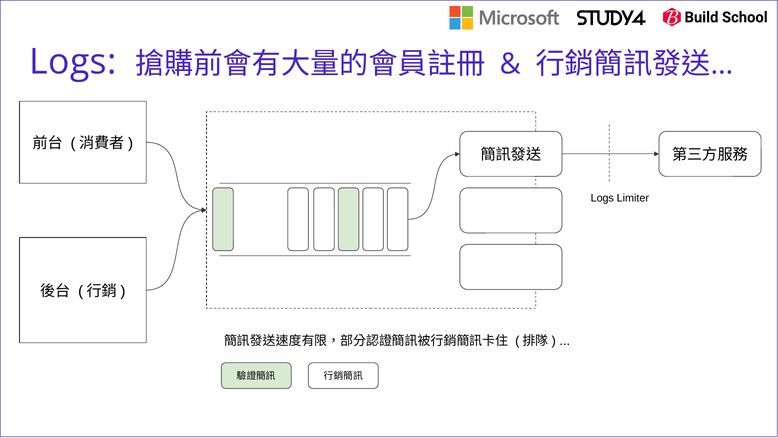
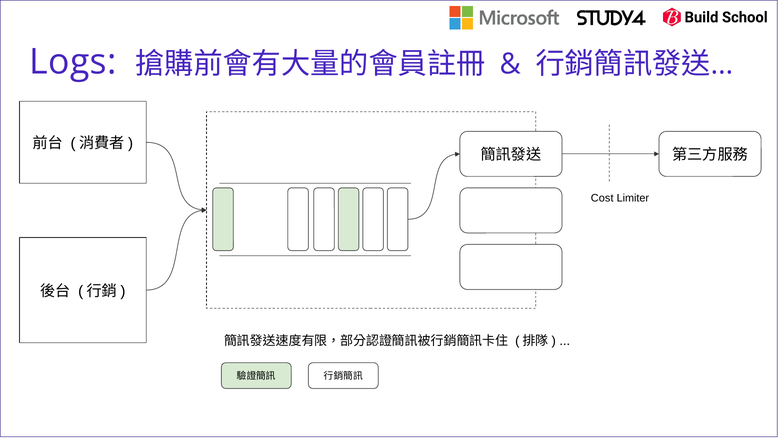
Logs: Logs -> Cost (602, 198)
